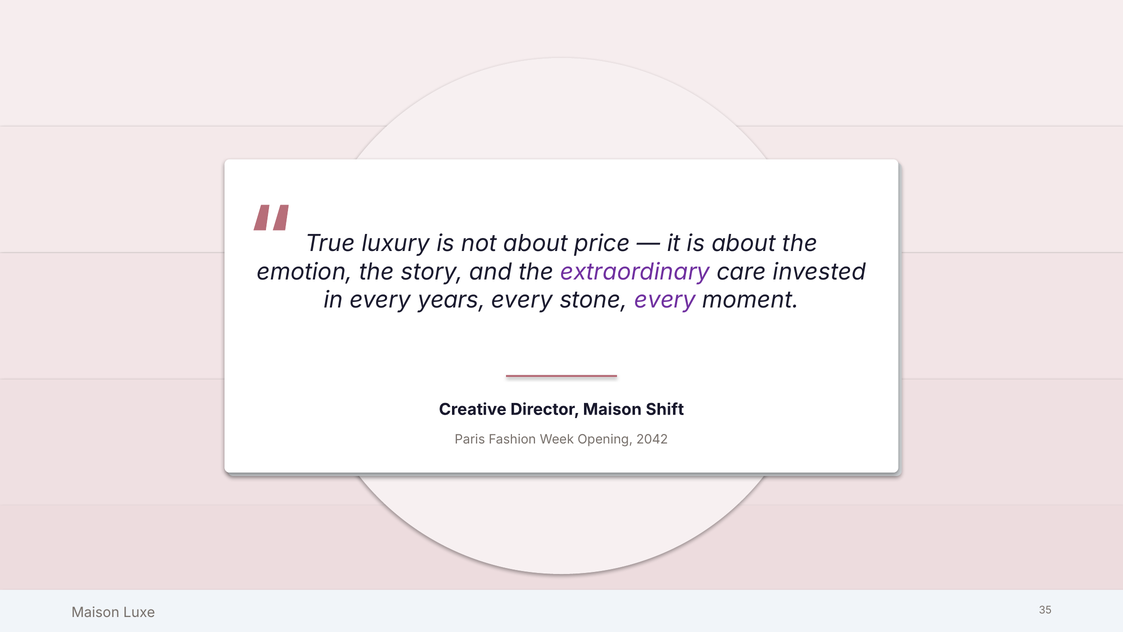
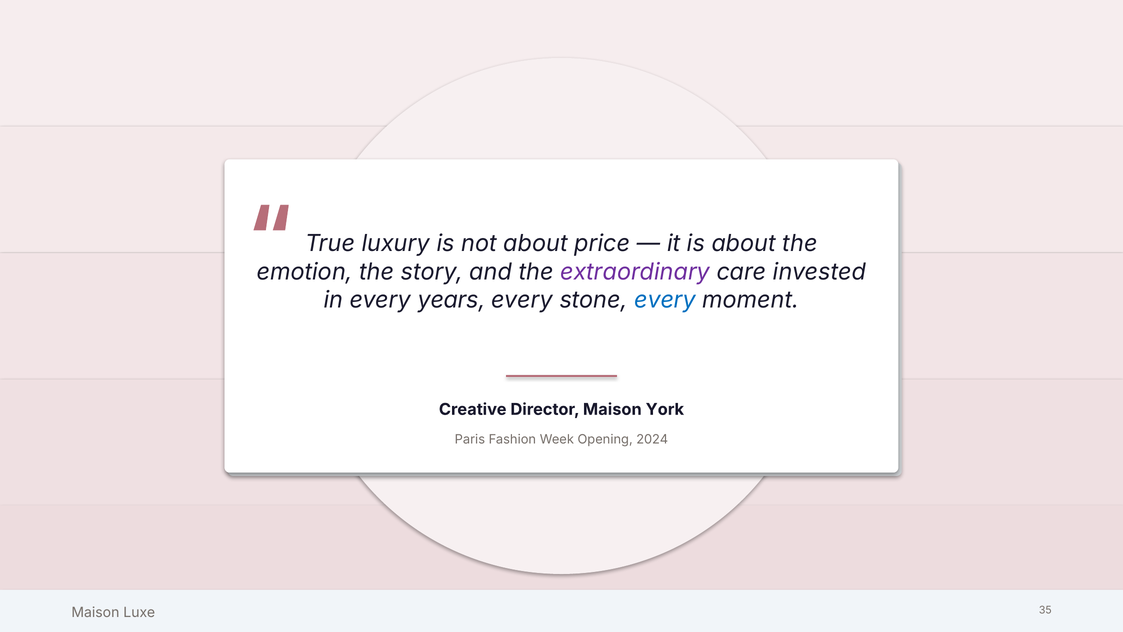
every colour: purple -> blue (665, 300)
Shift: Shift -> York (665, 409)
2042: 2042 -> 2024 (652, 439)
